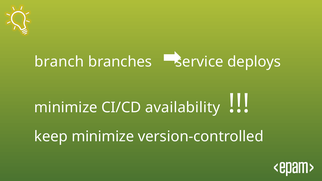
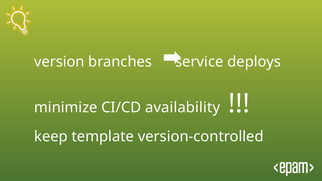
branch: branch -> version (59, 62)
keep minimize: minimize -> template (103, 137)
